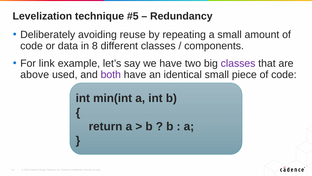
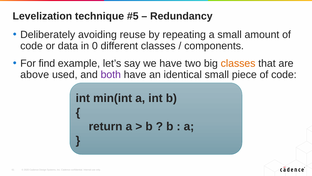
8: 8 -> 0 (95, 46)
link: link -> find (47, 63)
classes colour: purple -> orange (238, 63)
